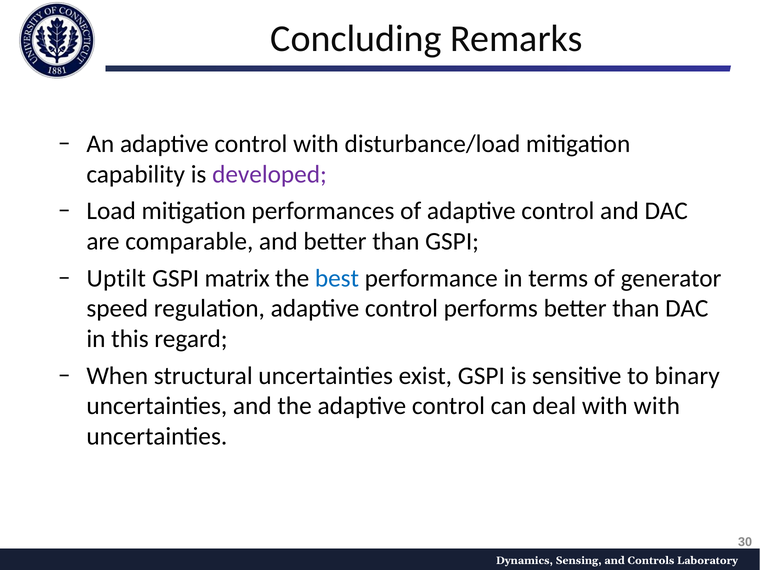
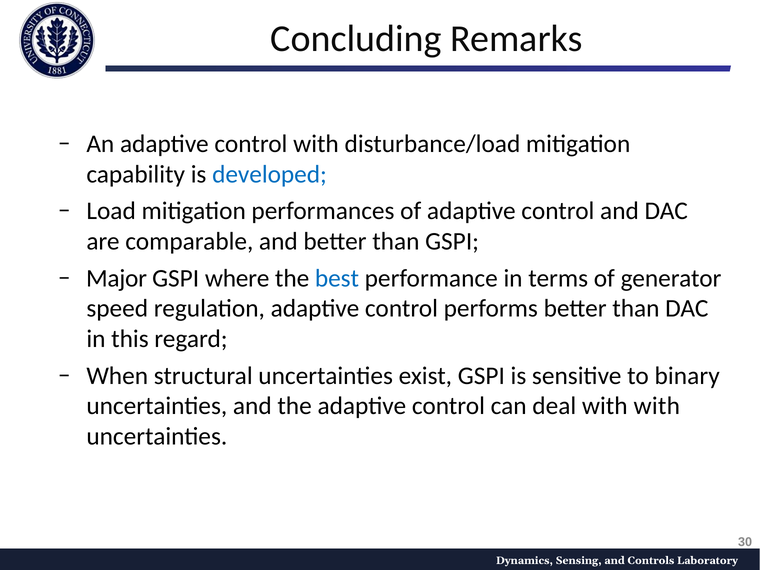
developed colour: purple -> blue (269, 174)
Uptilt: Uptilt -> Major (117, 278)
matrix: matrix -> where (237, 278)
